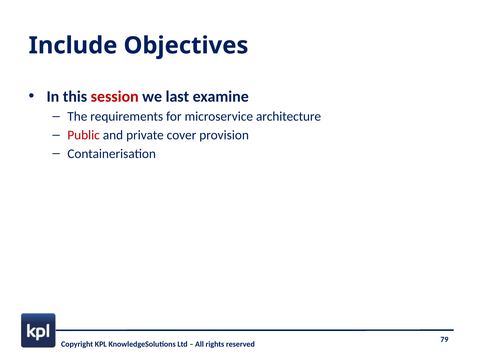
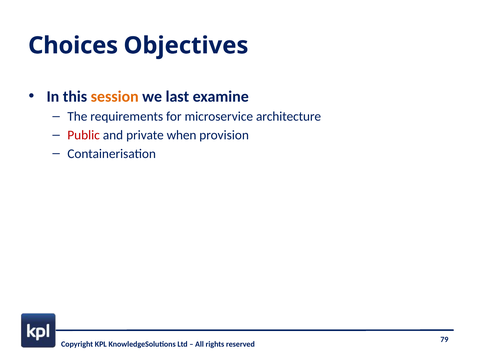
Include: Include -> Choices (73, 45)
session colour: red -> orange (115, 97)
cover: cover -> when (182, 135)
